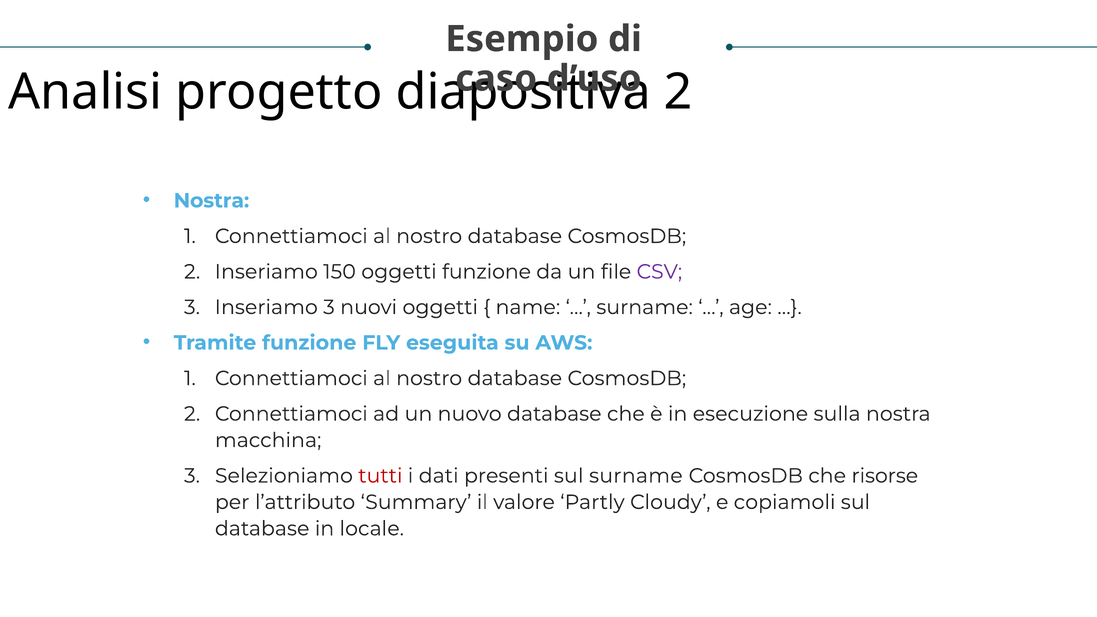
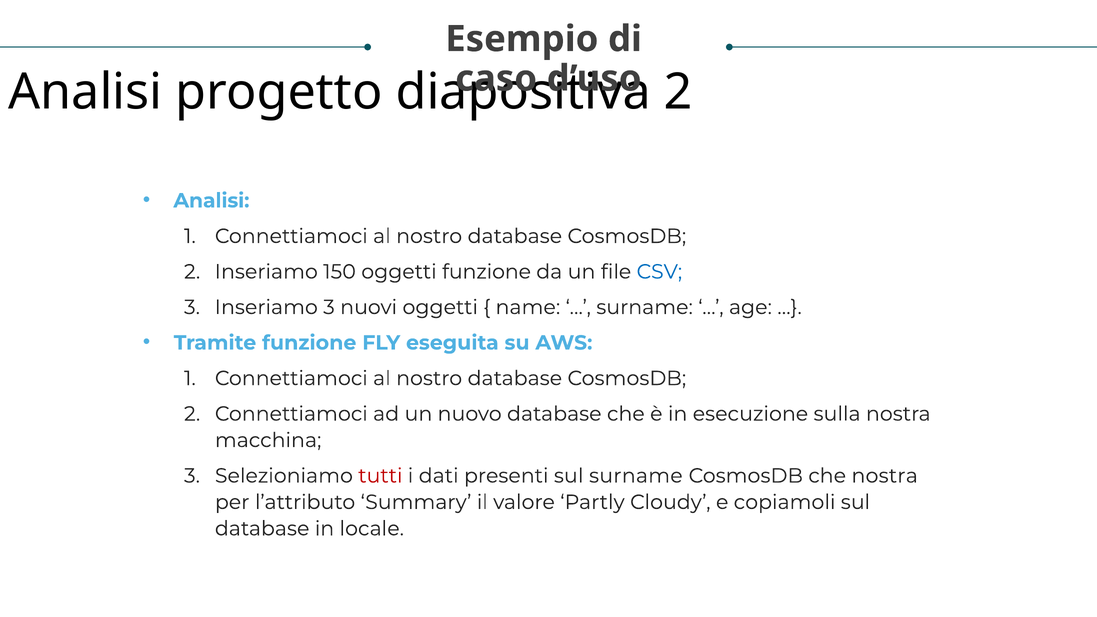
Nostra: Nostra -> Analisi (211, 201)
CSV colour: purple -> blue (659, 272)
che risorse: risorse -> nostra (885, 476)
